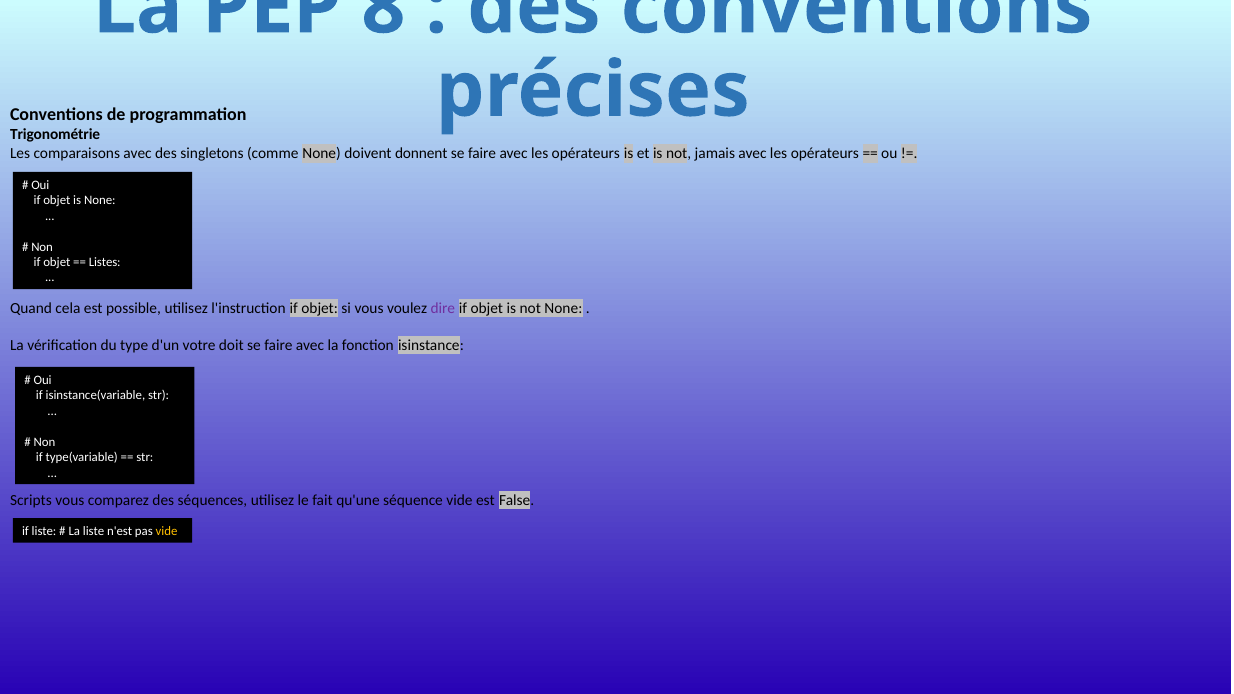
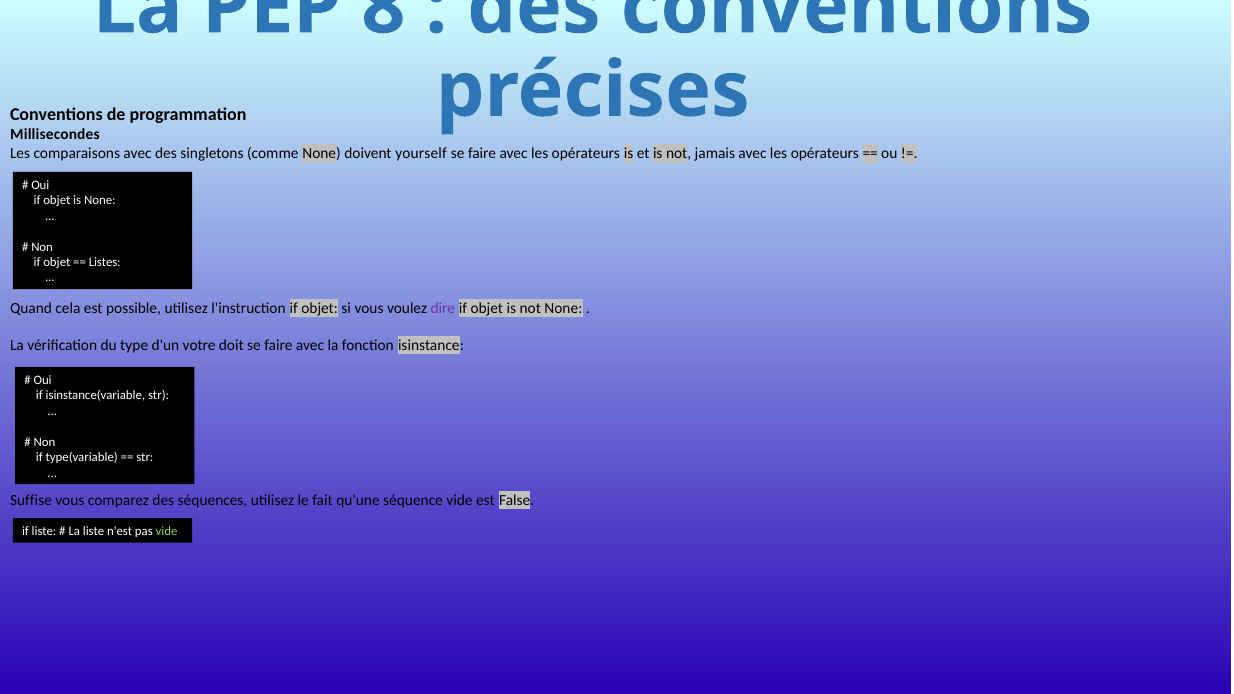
Trigonométrie: Trigonométrie -> Millisecondes (55, 135)
donnent: donnent -> yourself (421, 153)
Scripts: Scripts -> Suffise (31, 500)
vide colour: yellow -> light green (167, 531)
